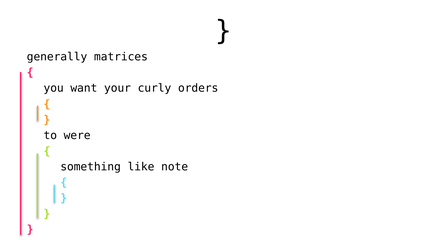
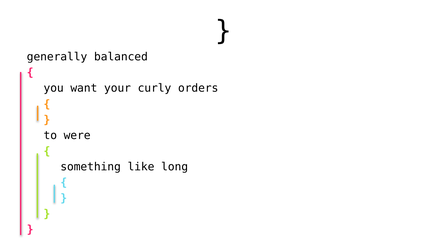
matrices: matrices -> balanced (121, 57)
note: note -> long (175, 166)
